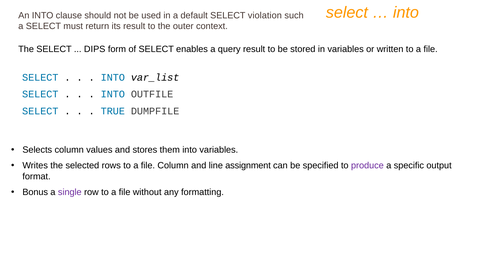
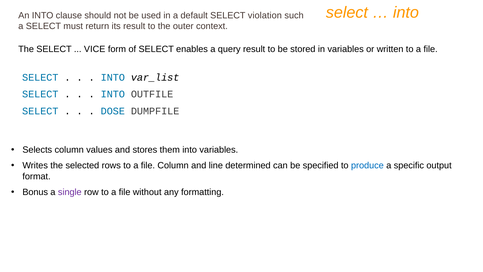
DIPS: DIPS -> VICE (95, 49)
TRUE: TRUE -> DOSE (113, 111)
assignment: assignment -> determined (248, 165)
produce colour: purple -> blue (367, 165)
